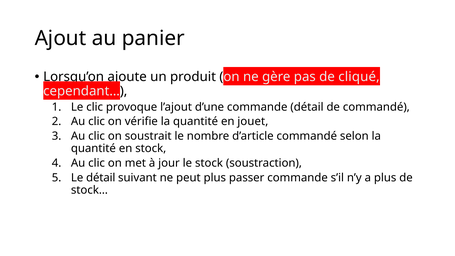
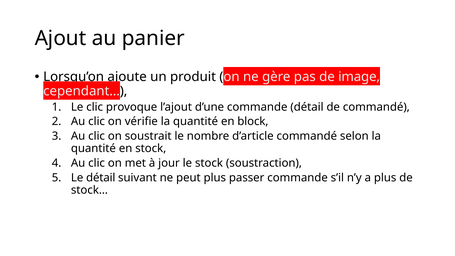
cliqué: cliqué -> image (359, 77)
jouet: jouet -> block (253, 122)
